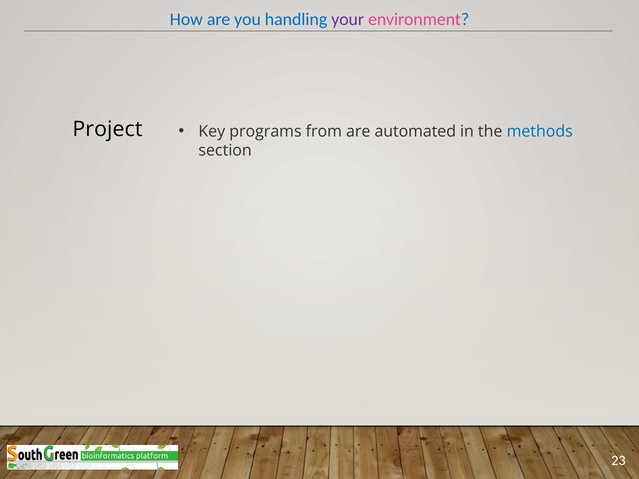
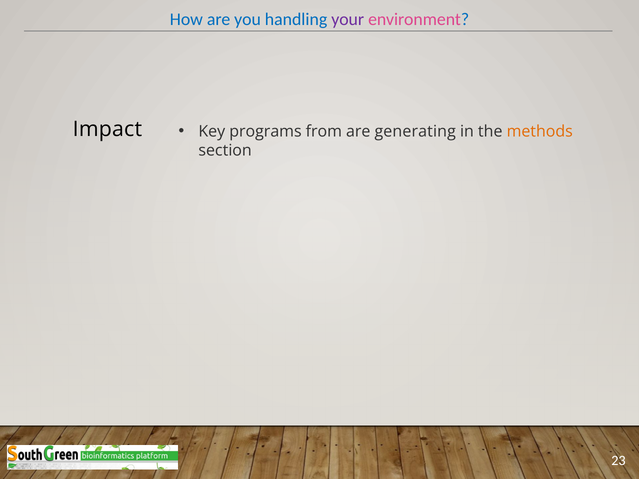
Project: Project -> Impact (107, 129)
automated: automated -> generating (415, 131)
methods colour: blue -> orange (540, 131)
